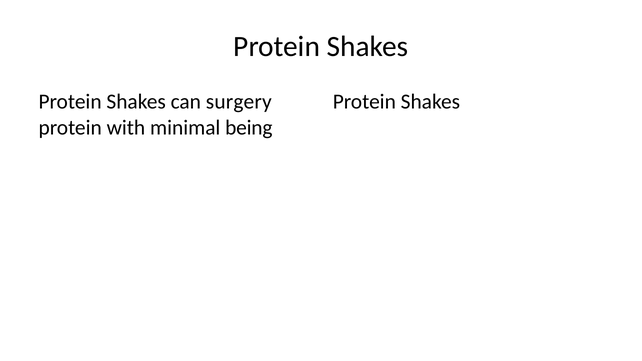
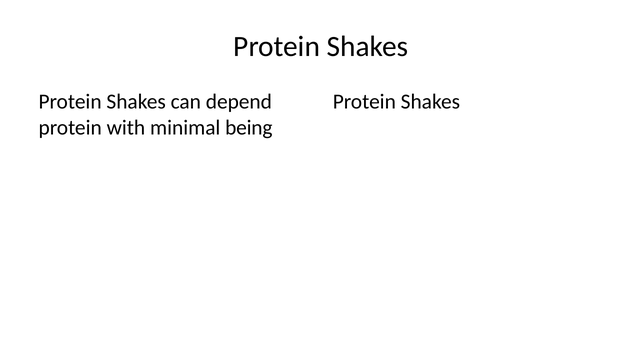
surgery: surgery -> depend (239, 102)
